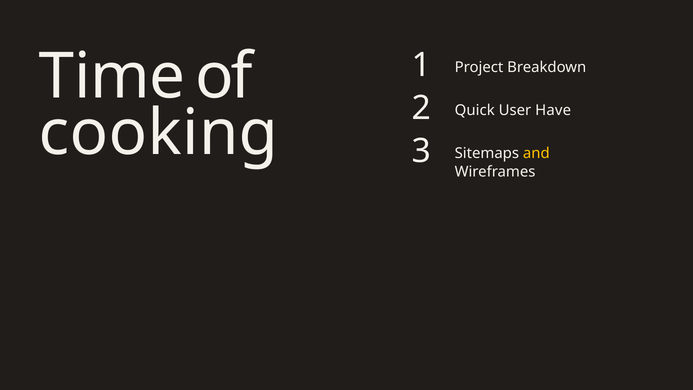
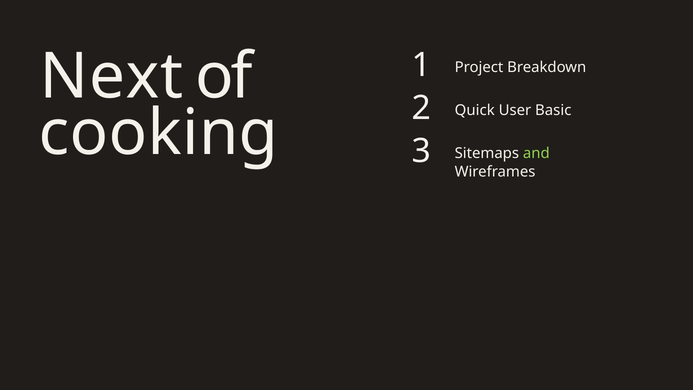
Time: Time -> Next (112, 76)
Have: Have -> Basic (553, 110)
and colour: yellow -> light green (536, 153)
